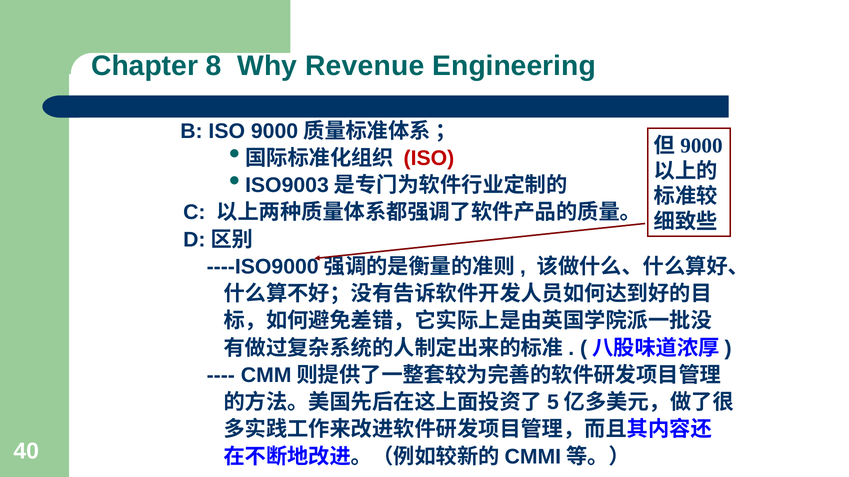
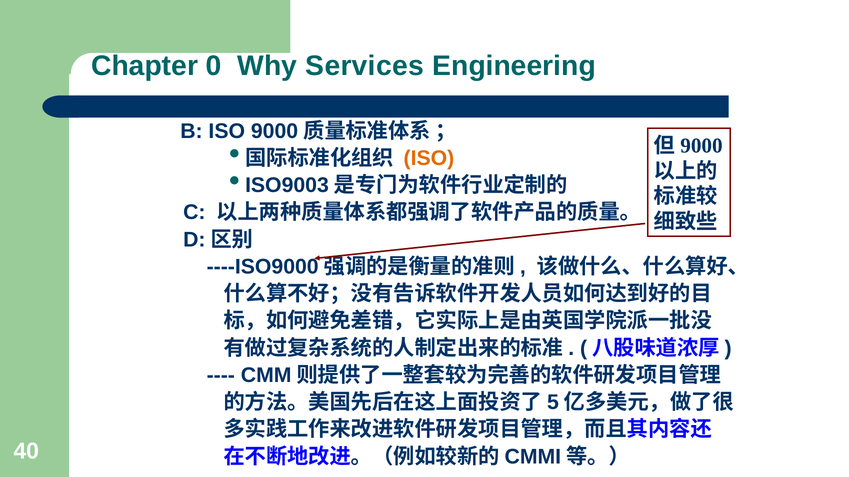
8: 8 -> 0 (214, 66)
Revenue: Revenue -> Services (365, 66)
ISO colour: red -> orange (429, 158)
